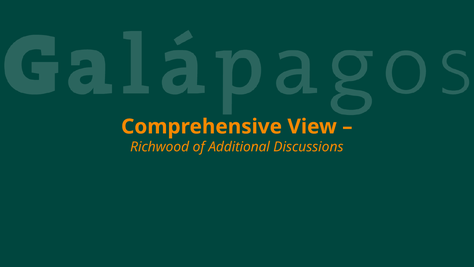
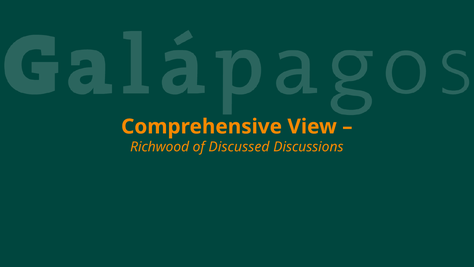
Additional: Additional -> Discussed (239, 147)
